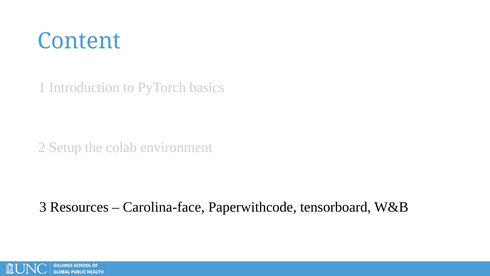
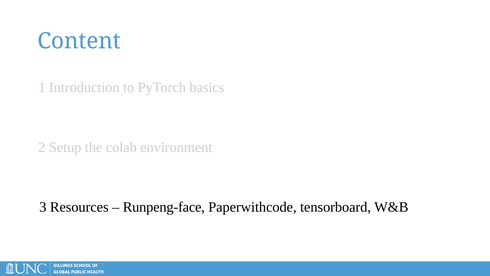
Carolina-face: Carolina-face -> Runpeng-face (164, 207)
